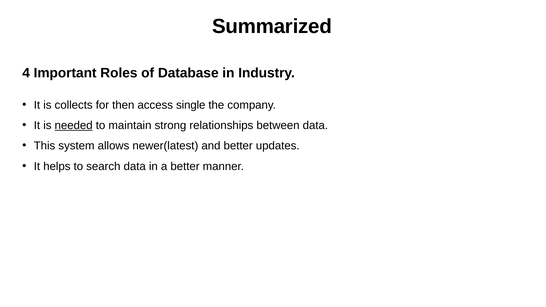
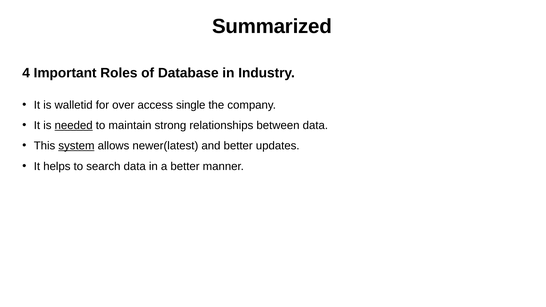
collects: collects -> walletid (74, 105)
then: then -> over (123, 105)
system underline: none -> present (76, 146)
